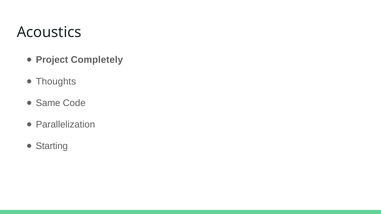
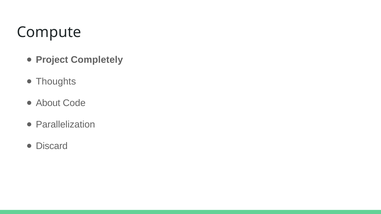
Acoustics: Acoustics -> Compute (49, 32)
Same: Same -> About (48, 103)
Starting: Starting -> Discard (52, 146)
